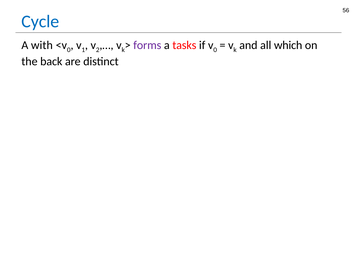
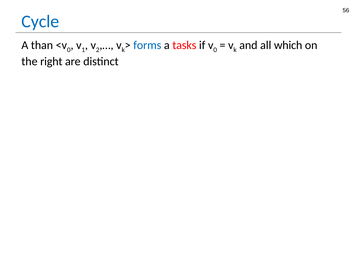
with: with -> than (42, 45)
forms colour: purple -> blue (147, 45)
back: back -> right (51, 61)
